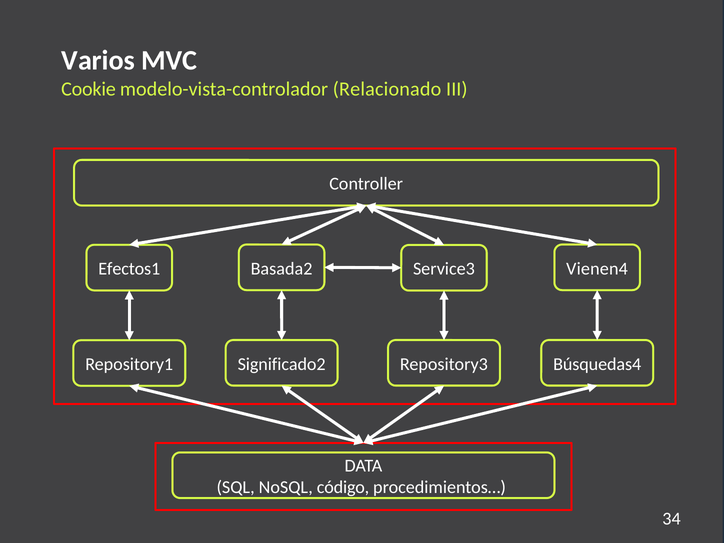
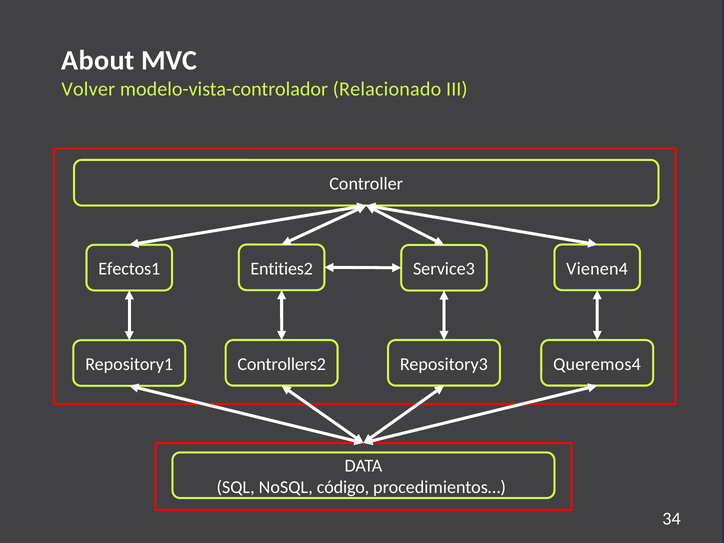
Varios: Varios -> About (98, 60)
Cookie: Cookie -> Volver (88, 89)
Basada2: Basada2 -> Entities2 (282, 269)
Significado2: Significado2 -> Controllers2 (282, 364)
Búsquedas4: Búsquedas4 -> Queremos4 (597, 364)
